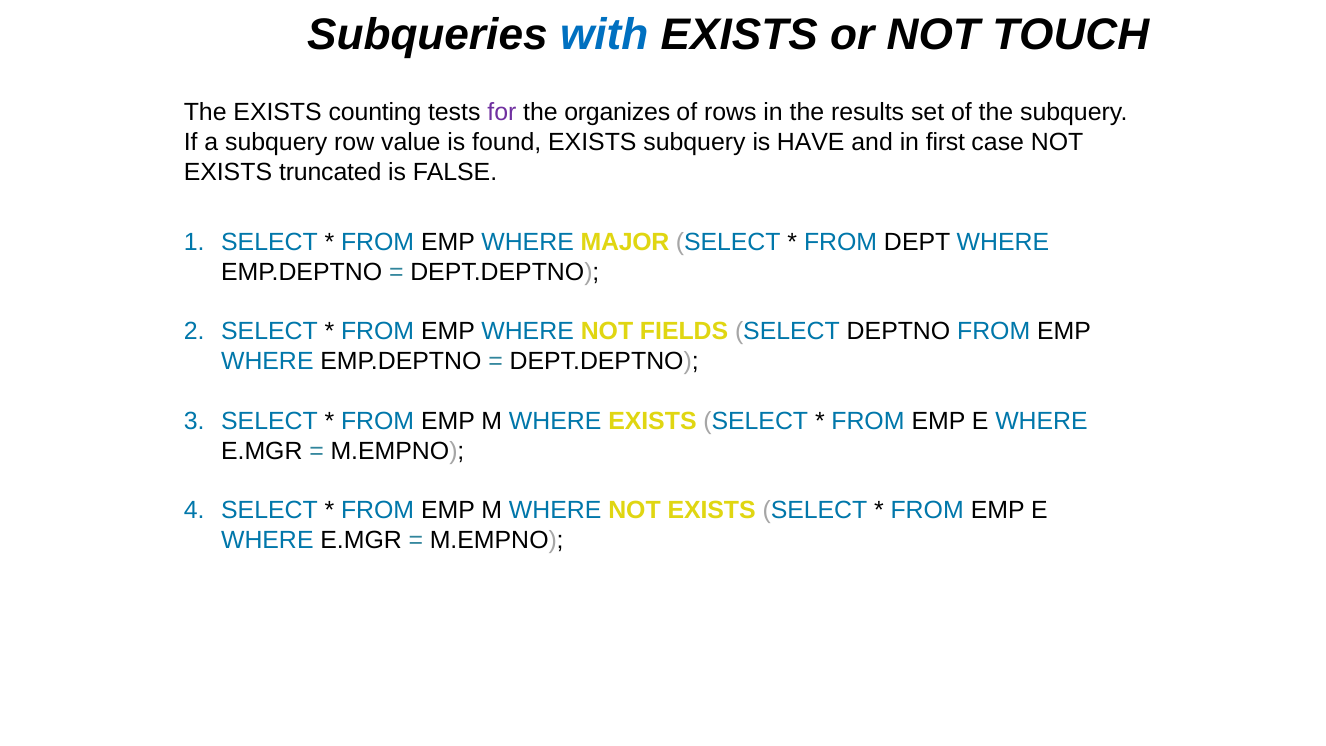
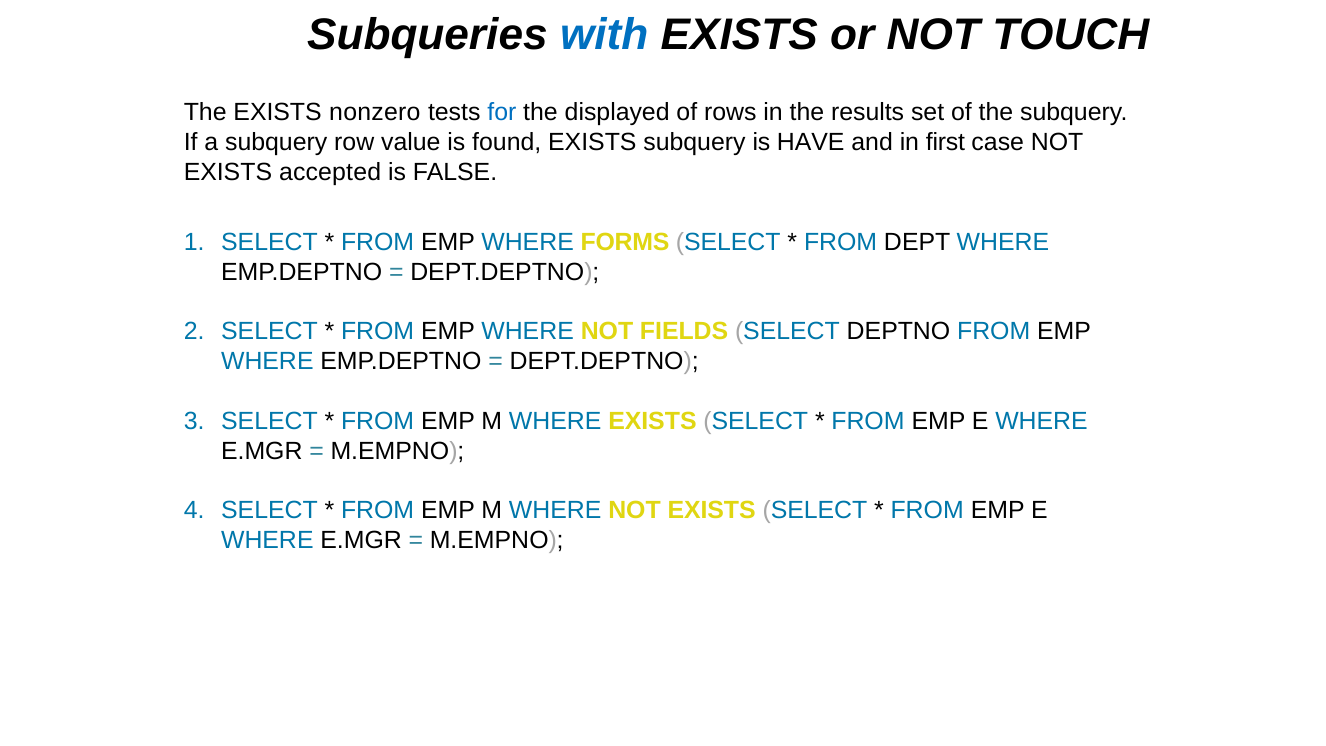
counting: counting -> nonzero (375, 113)
for colour: purple -> blue (502, 113)
organizes: organizes -> displayed (617, 113)
truncated: truncated -> accepted (330, 172)
MAJOR: MAJOR -> FORMS (625, 242)
